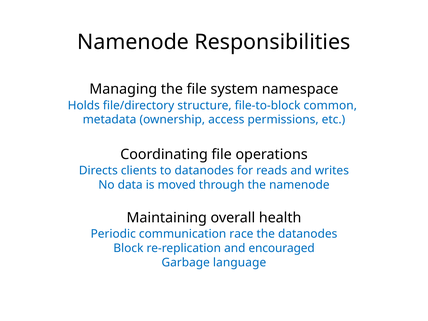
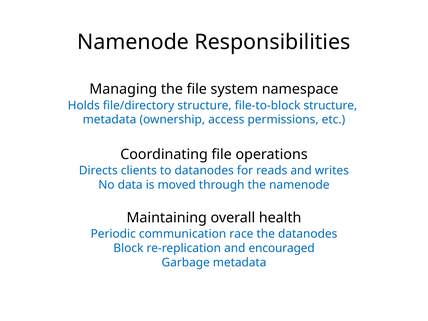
file-to-block common: common -> structure (330, 105)
Garbage language: language -> metadata (240, 262)
